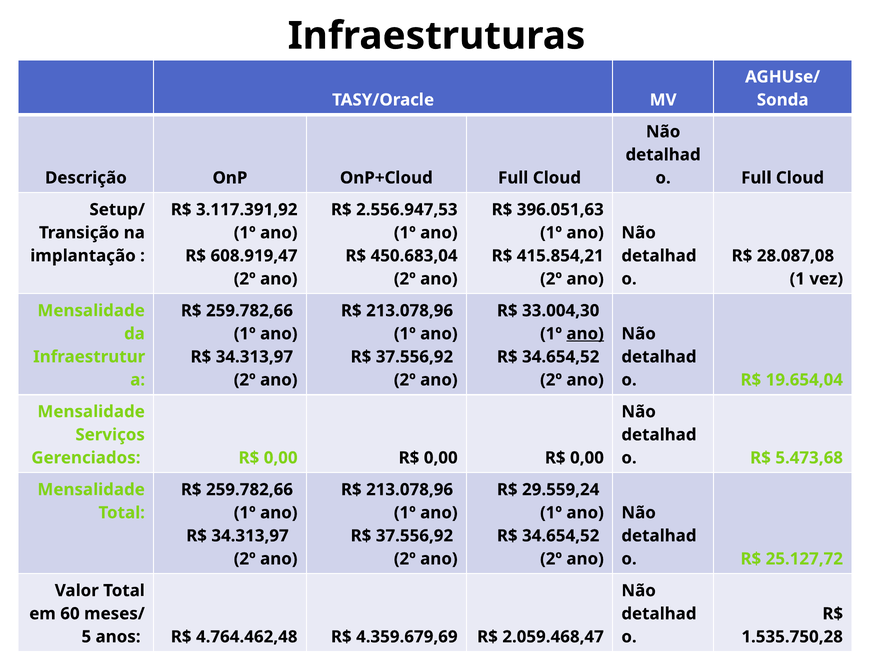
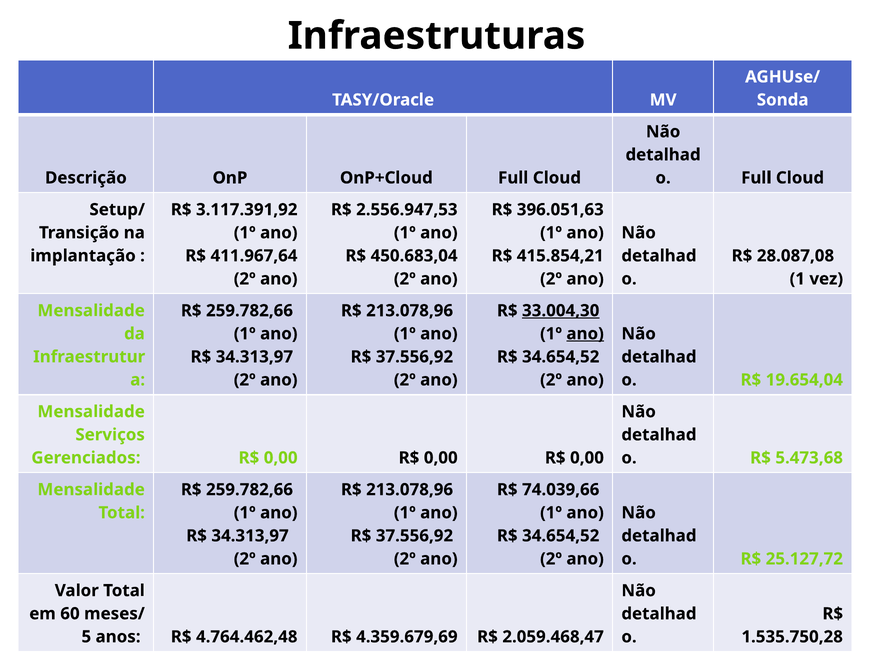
608.919,47: 608.919,47 -> 411.967,64 (254, 256)
33.004,30 underline: none -> present (561, 310)
29.559,24: 29.559,24 -> 74.039,66 (561, 489)
